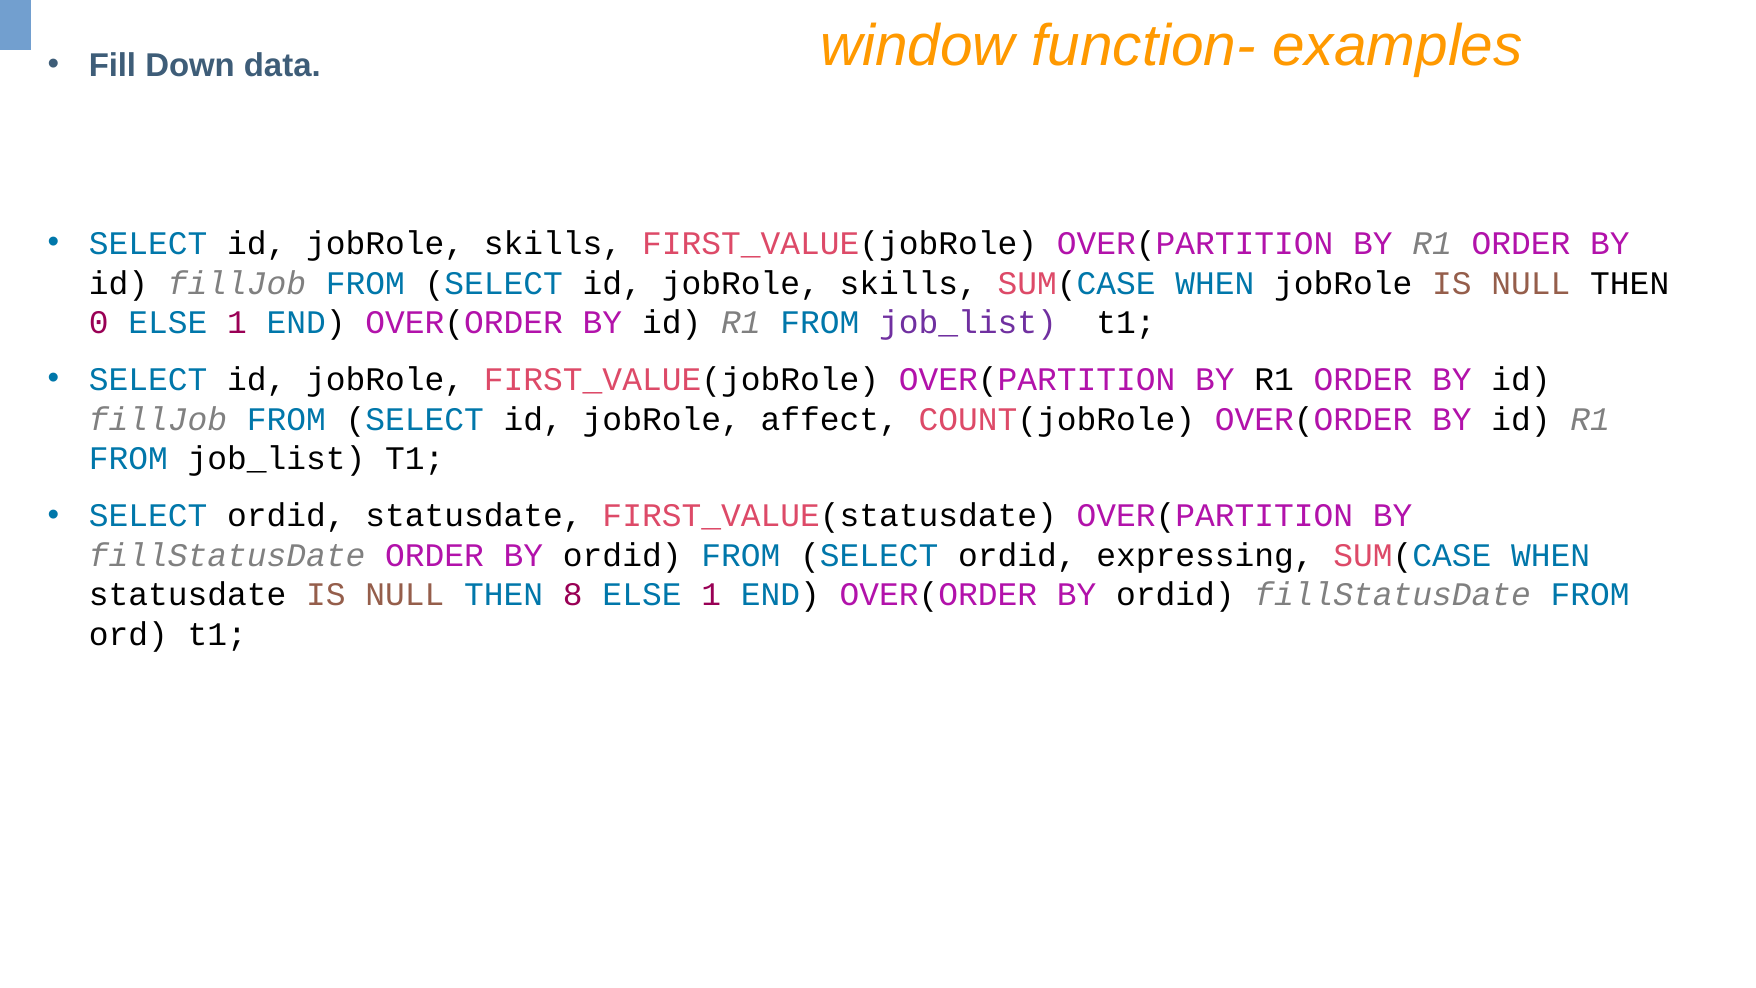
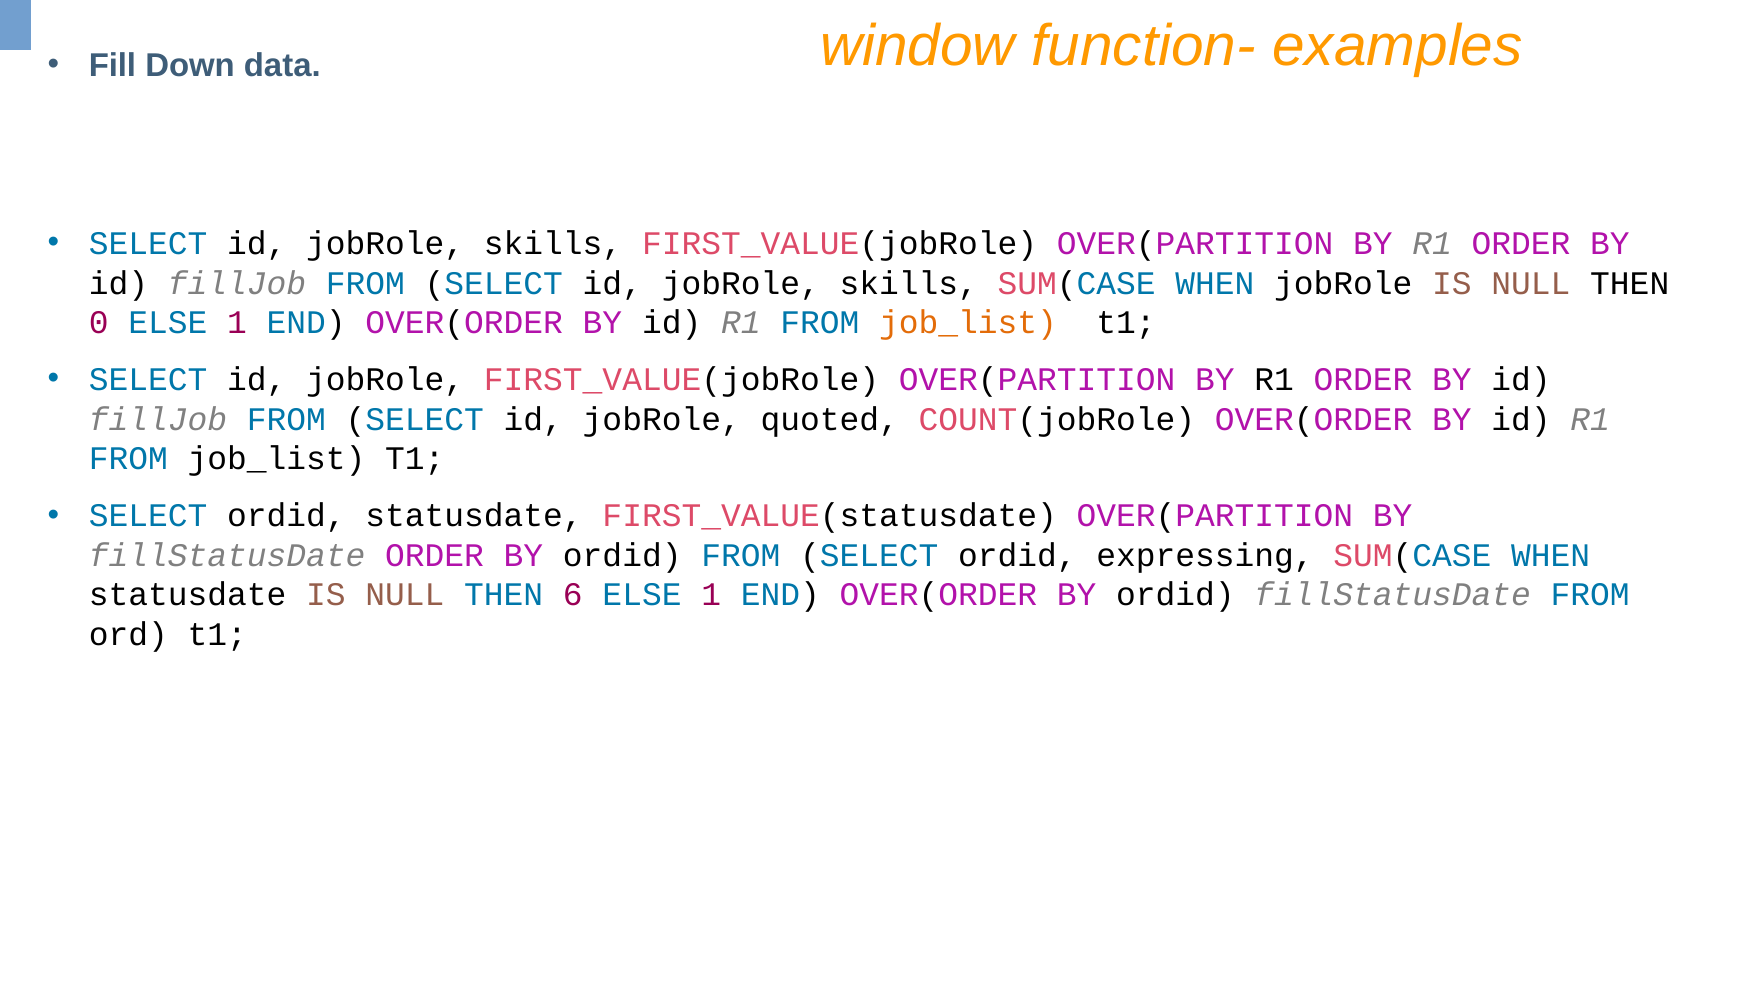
job_list colour: purple -> orange (968, 323)
affect: affect -> quoted (830, 419)
8: 8 -> 6 (573, 595)
